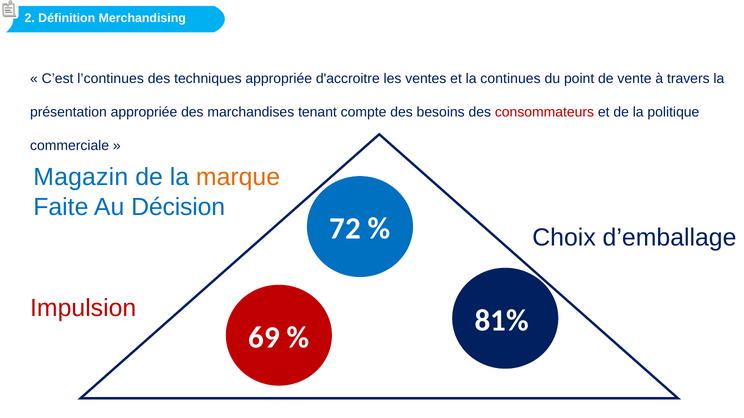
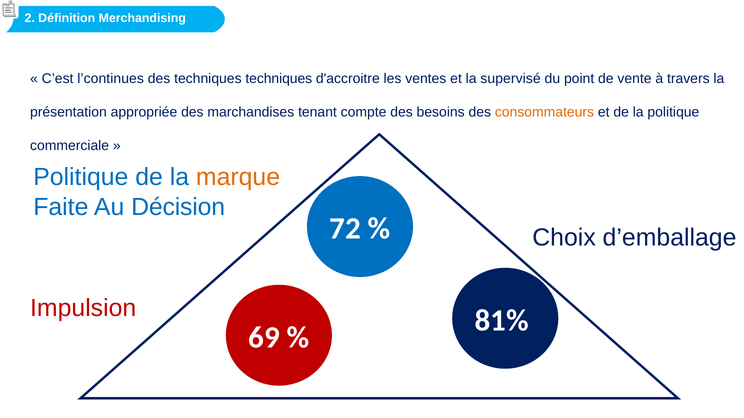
techniques appropriée: appropriée -> techniques (279, 79)
continues: continues -> supervisé (511, 79)
consommateurs colour: red -> orange (544, 112)
Magazin: Magazin -> Politique (81, 178)
